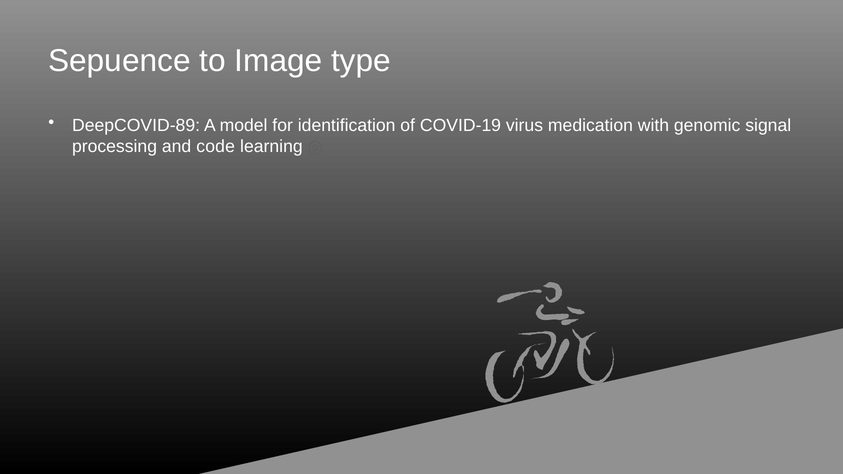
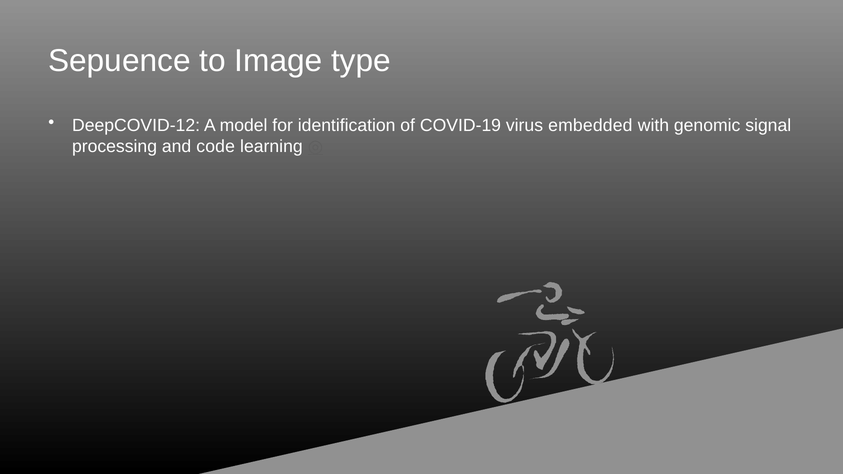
DeepCOVID-89: DeepCOVID-89 -> DeepCOVID-12 (136, 126)
medication: medication -> embedded (590, 126)
